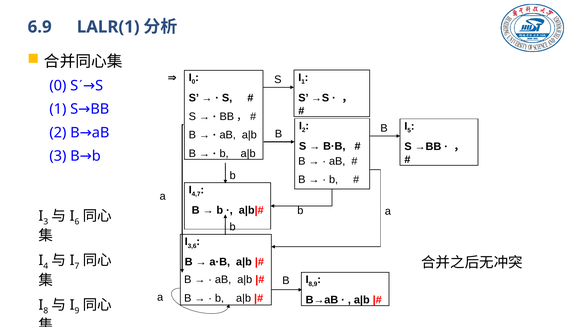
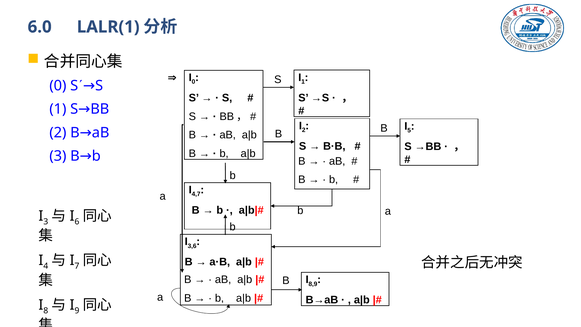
6.9: 6.9 -> 6.0 (40, 27)
